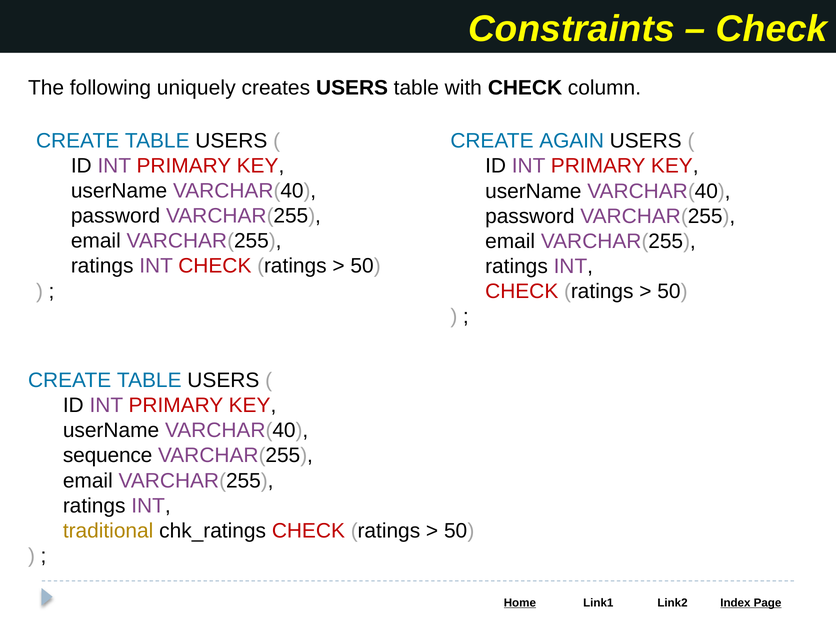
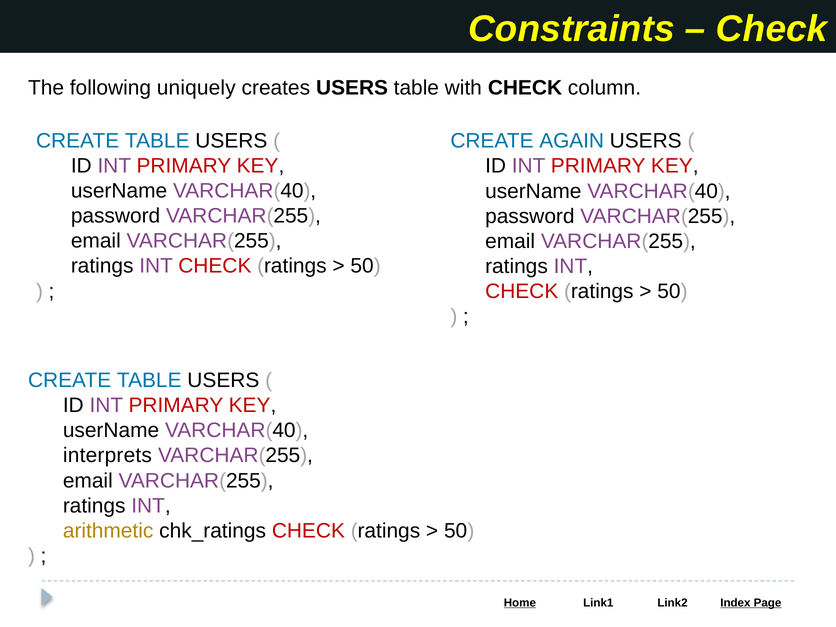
sequence: sequence -> interprets (107, 456)
traditional: traditional -> arithmetic (108, 531)
